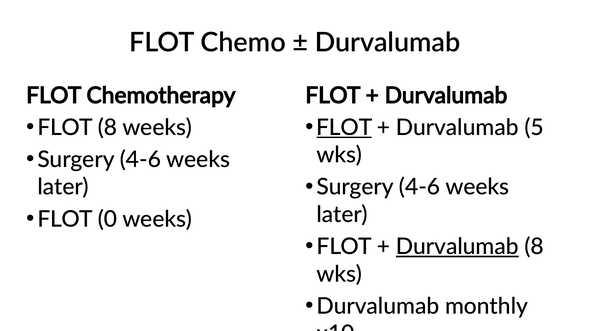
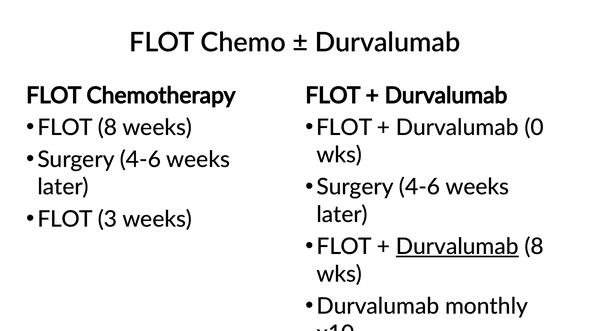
FLOT underline: present -> none (344, 128)
5: 5 -> 0 (534, 128)
0: 0 -> 3 (107, 219)
